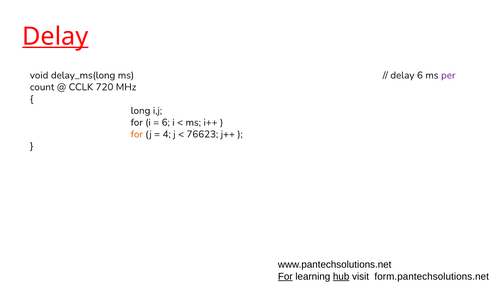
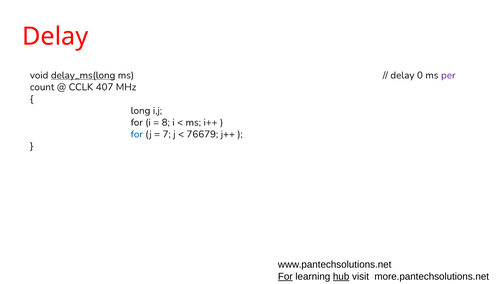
Delay underline: present -> none (55, 36)
delay_ms(long underline: none -> present (83, 75)
delay 6: 6 -> 0 (420, 75)
720: 720 -> 407 (105, 87)
6: 6 -> 8 (166, 122)
for colour: orange -> blue (137, 134)
4: 4 -> 7 (167, 134)
76623: 76623 -> 76679 (202, 134)
form.pantechsolutions.net: form.pantechsolutions.net -> more.pantechsolutions.net (432, 276)
